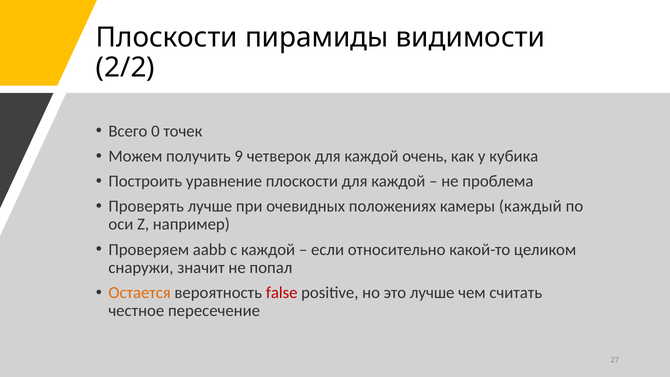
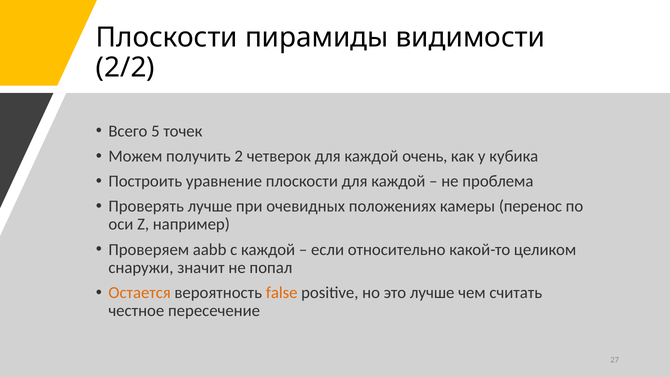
0: 0 -> 5 (155, 131)
9: 9 -> 2 (239, 156)
каждый: каждый -> перенос (530, 206)
false colour: red -> orange (282, 293)
